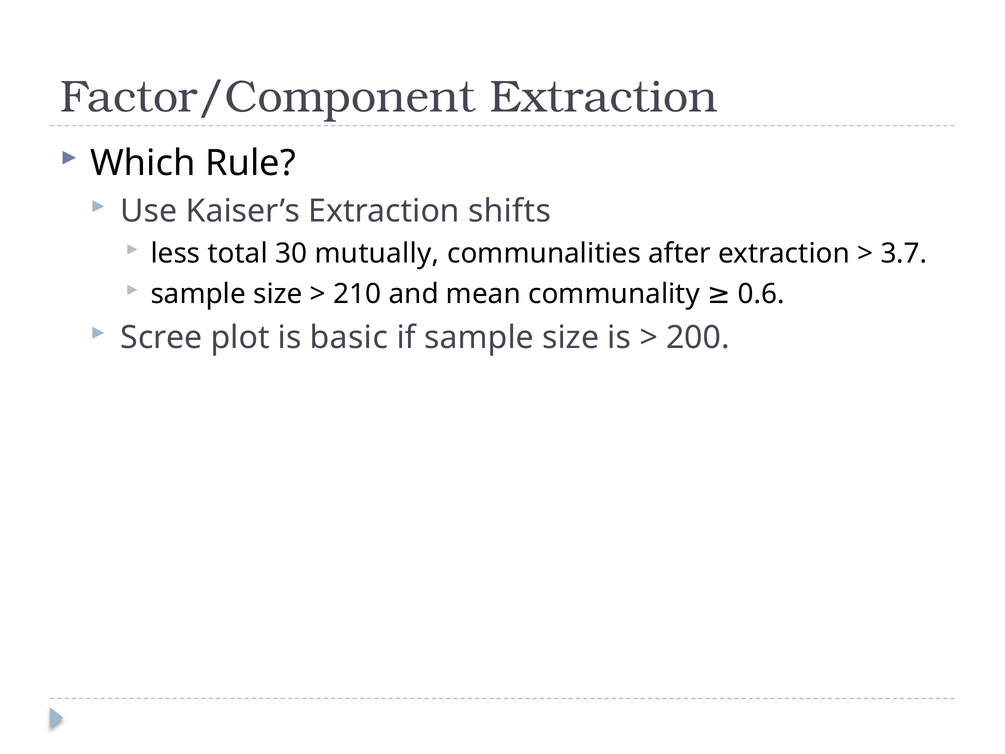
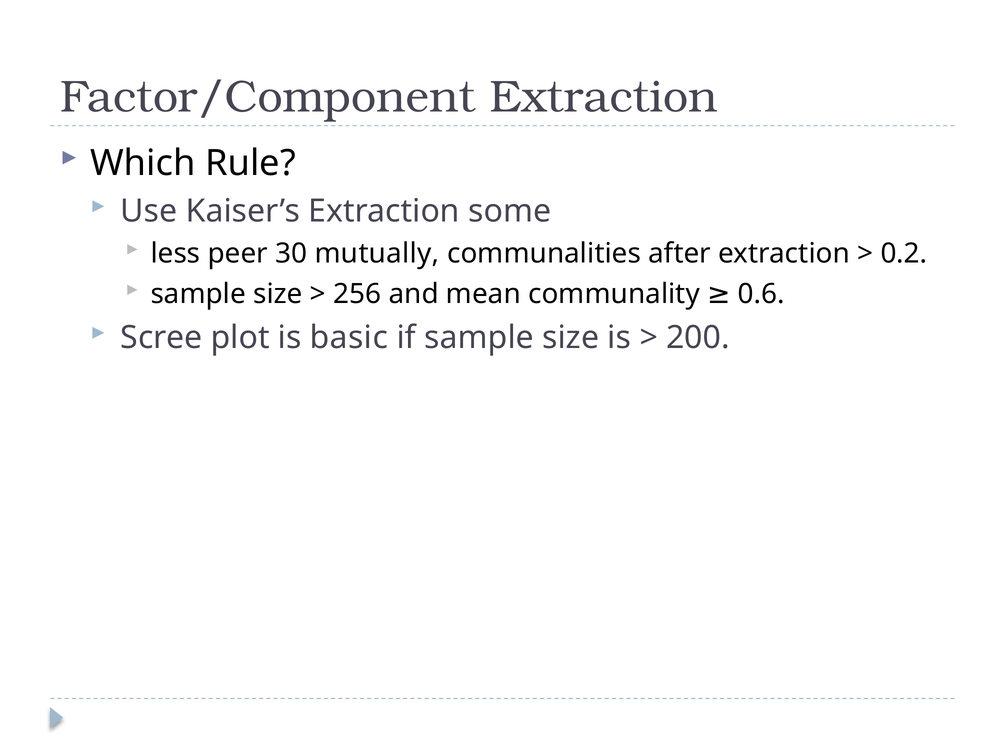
shifts: shifts -> some (510, 211)
total: total -> peer (238, 254)
3.7: 3.7 -> 0.2 (904, 254)
210: 210 -> 256 (357, 294)
